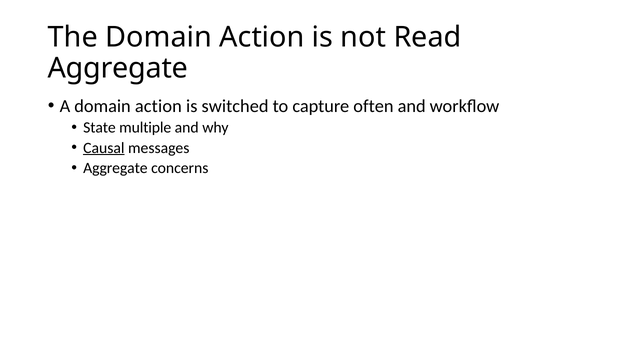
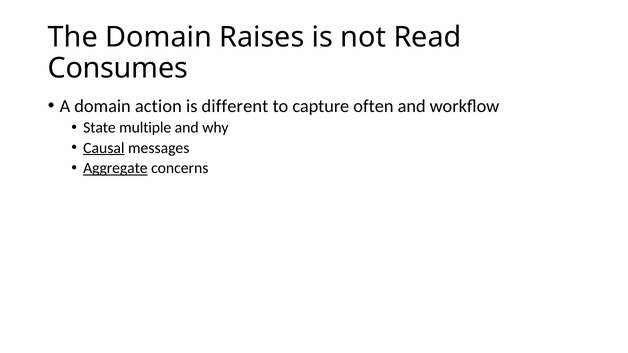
The Domain Action: Action -> Raises (262, 37)
Aggregate: Aggregate -> Consumes (118, 68)
switched: switched -> different (235, 106)
Aggregate underline: none -> present (115, 168)
